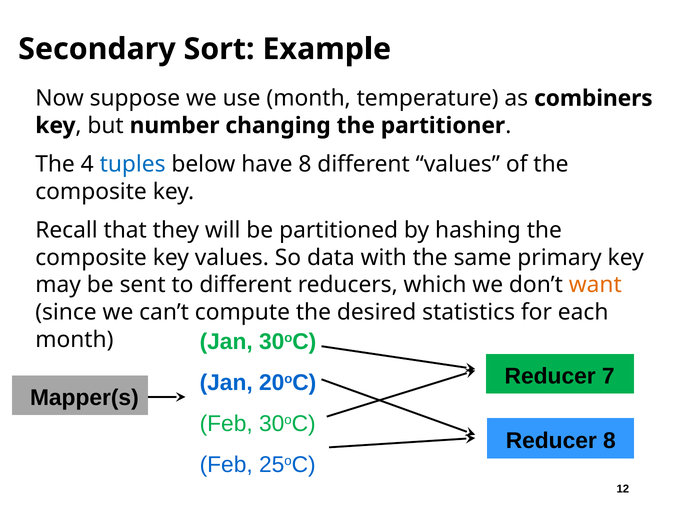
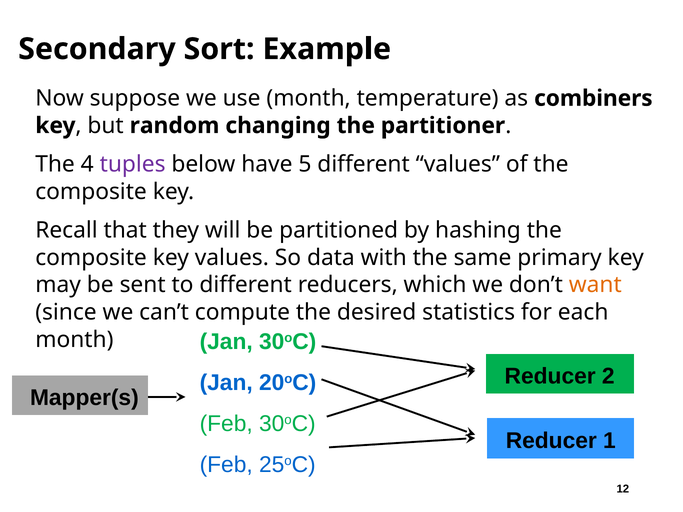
number: number -> random (175, 126)
tuples colour: blue -> purple (133, 164)
have 8: 8 -> 5 (305, 164)
7: 7 -> 2 (608, 377)
Reducer 8: 8 -> 1 (609, 441)
